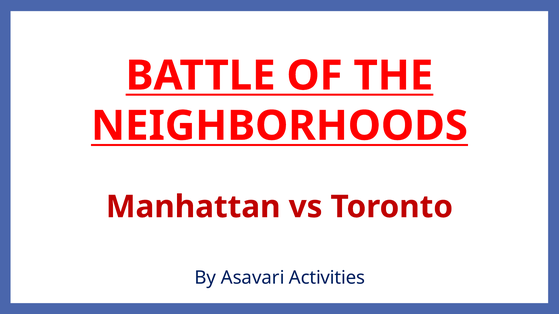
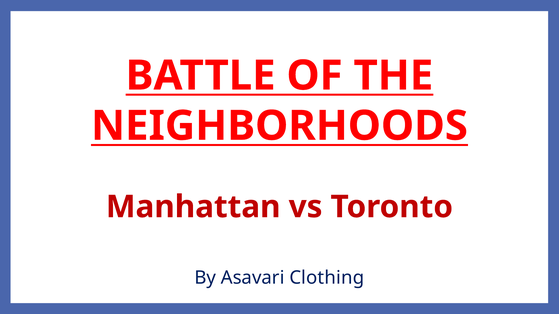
Activities: Activities -> Clothing (327, 278)
